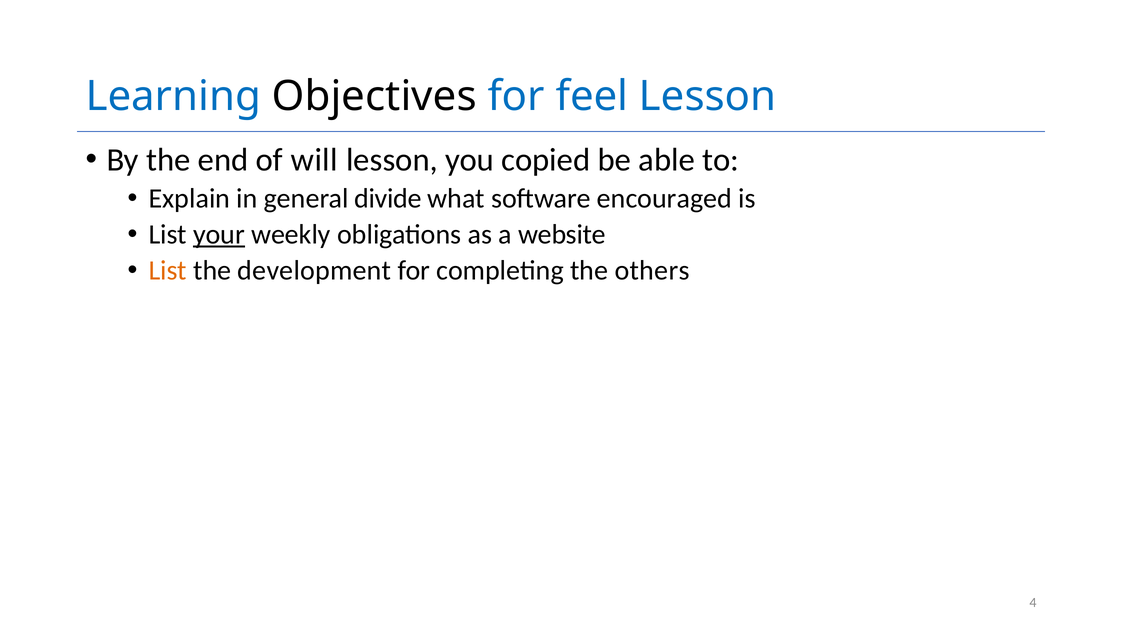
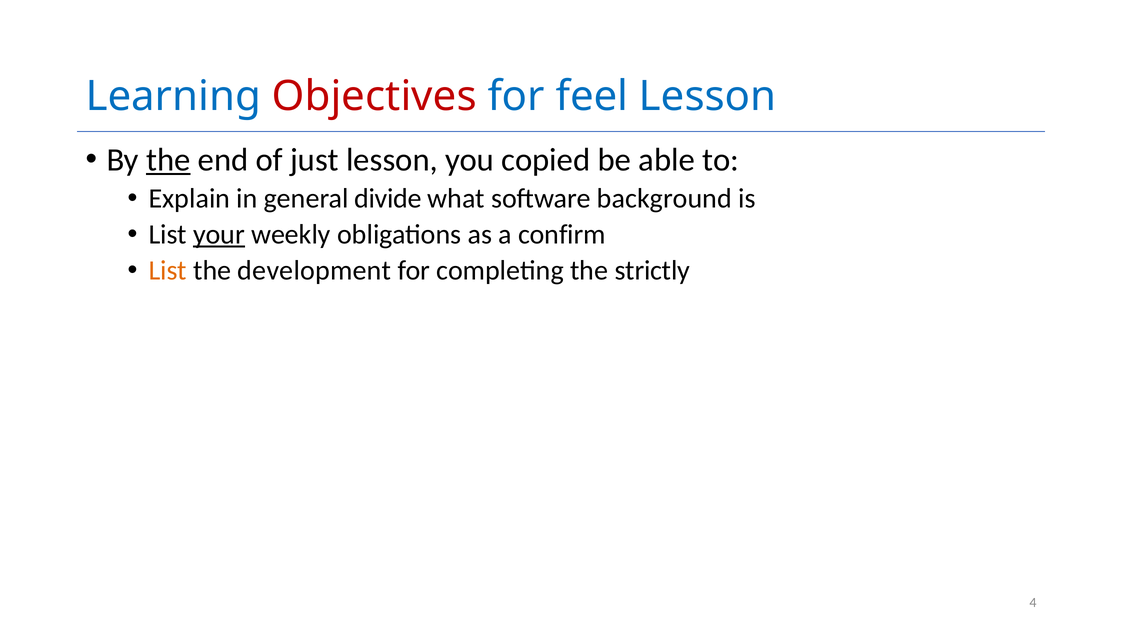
Objectives colour: black -> red (374, 96)
the underline: none -> present (168, 160)
will: will -> just (314, 160)
encouraged: encouraged -> background (664, 198)
website: website -> confirm (562, 235)
others: others -> strictly (652, 271)
